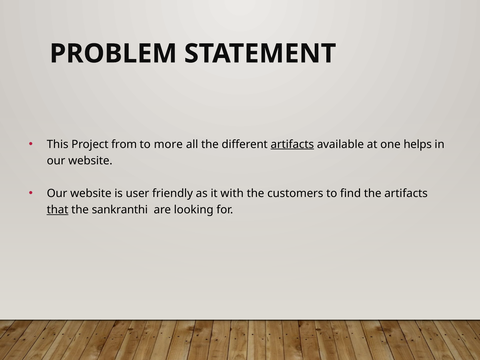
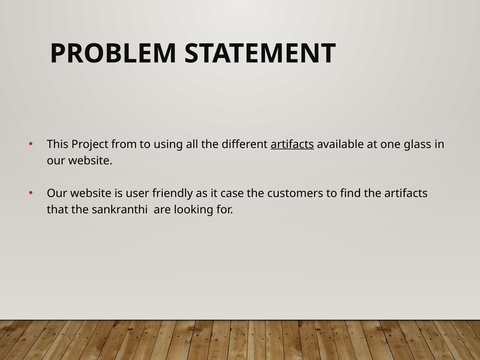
more: more -> using (168, 144)
helps: helps -> glass (418, 144)
with: with -> case (232, 193)
that underline: present -> none (58, 210)
